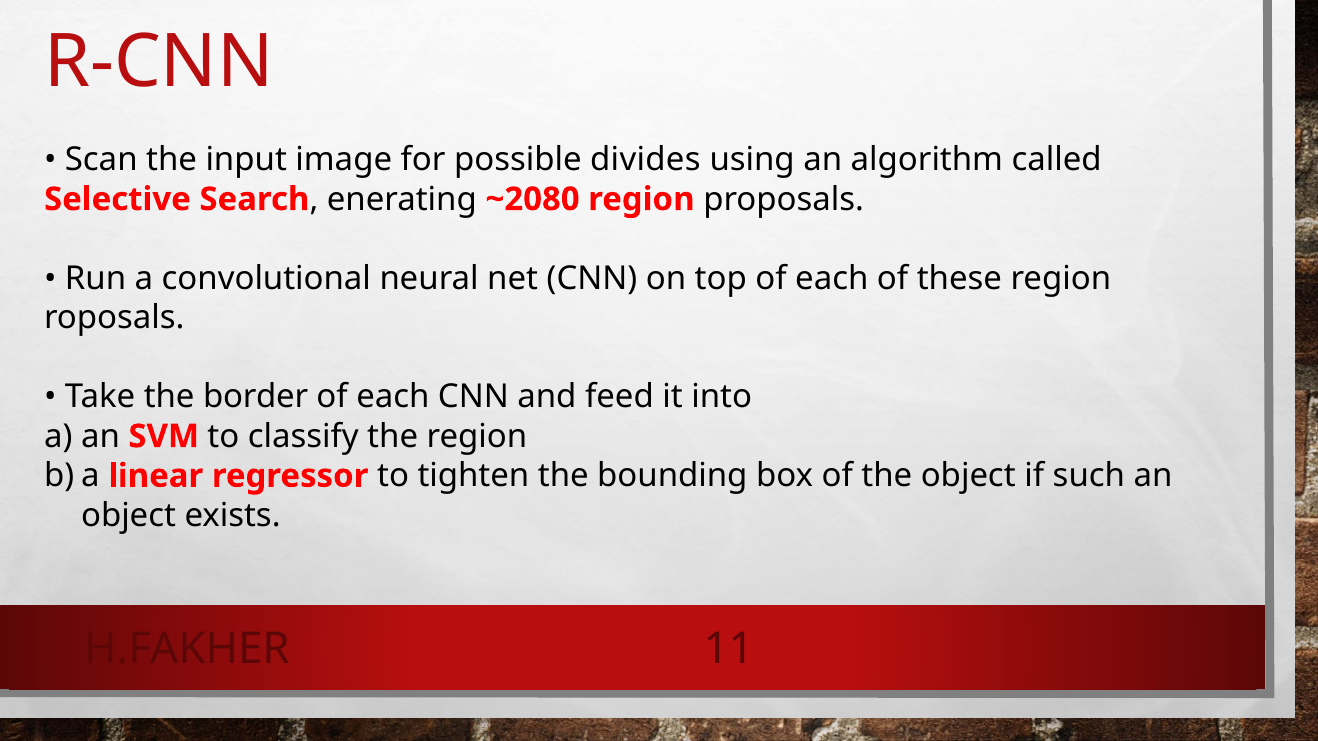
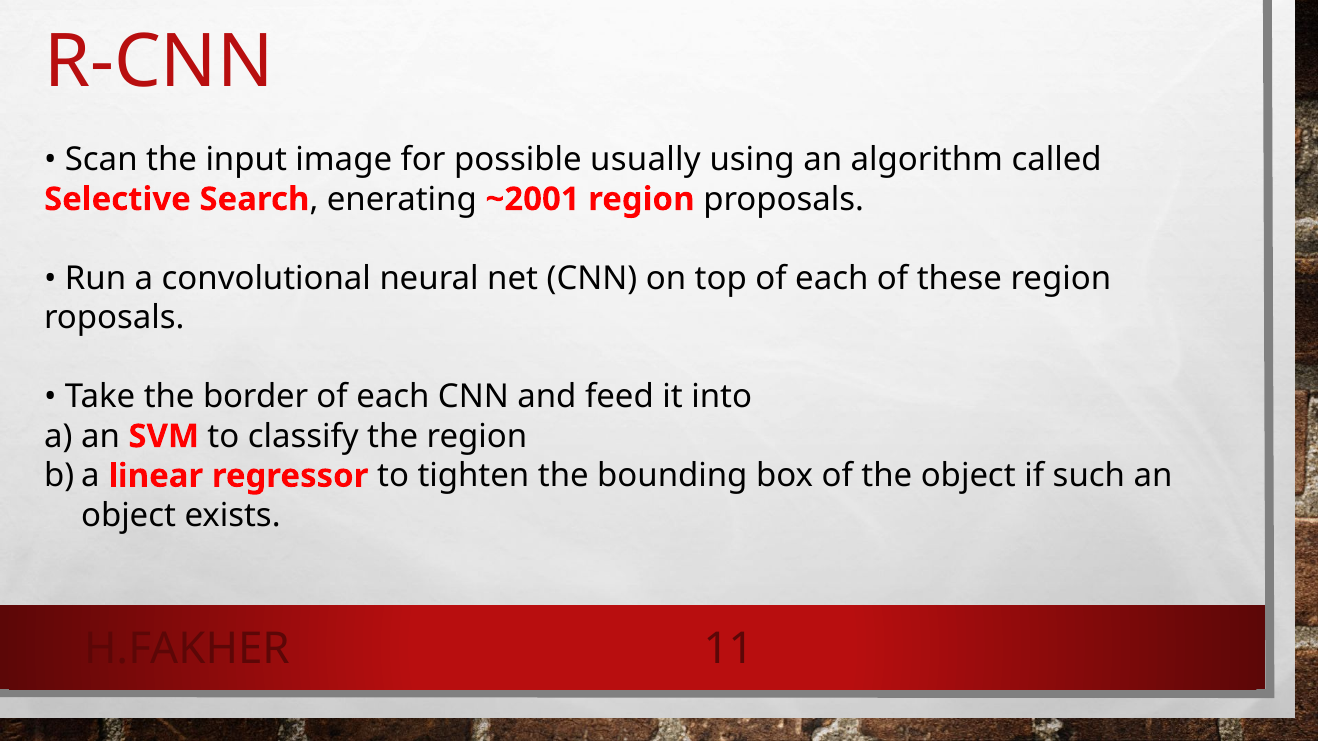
divides: divides -> usually (645, 160)
~2080: ~2080 -> ~2001 (533, 199)
